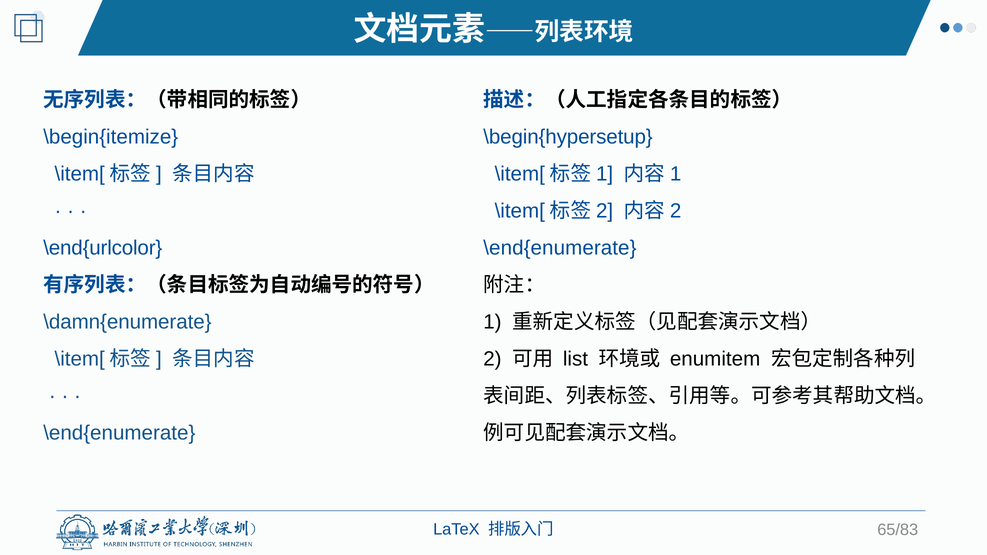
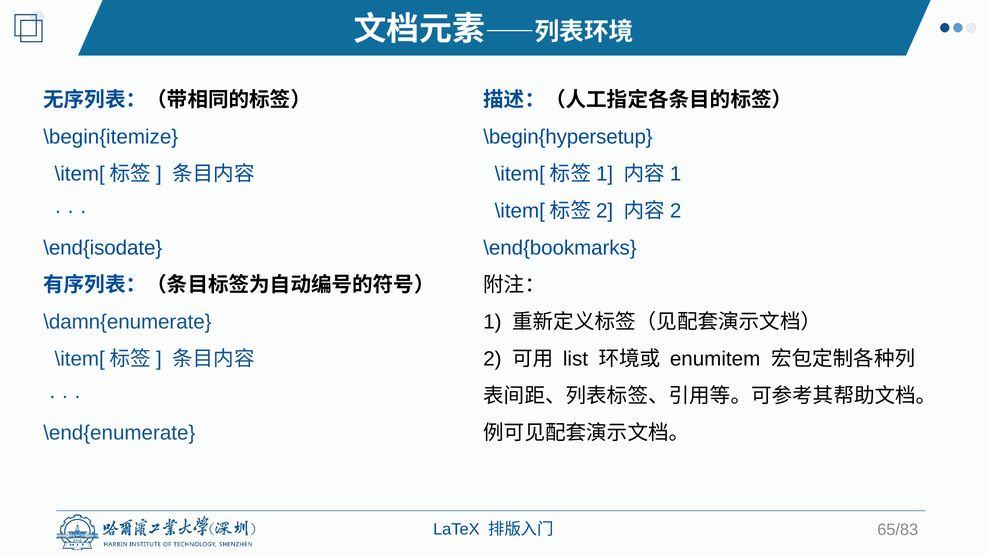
\end{urlcolor: \end{urlcolor -> \end{isodate (103, 248)
\end{enumerate: \end{enumerate -> \end{bookmarks (560, 248)
